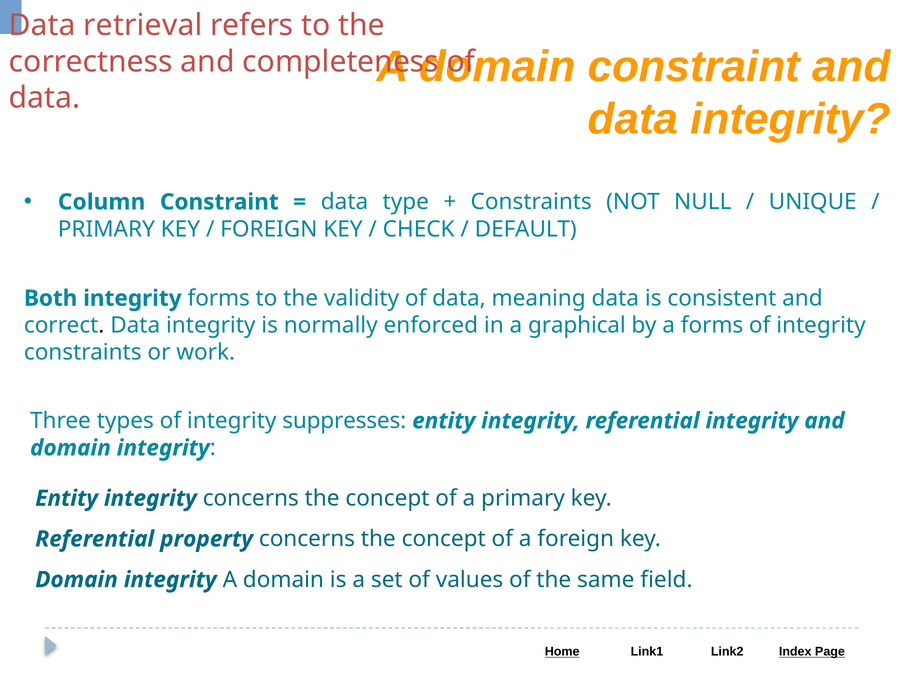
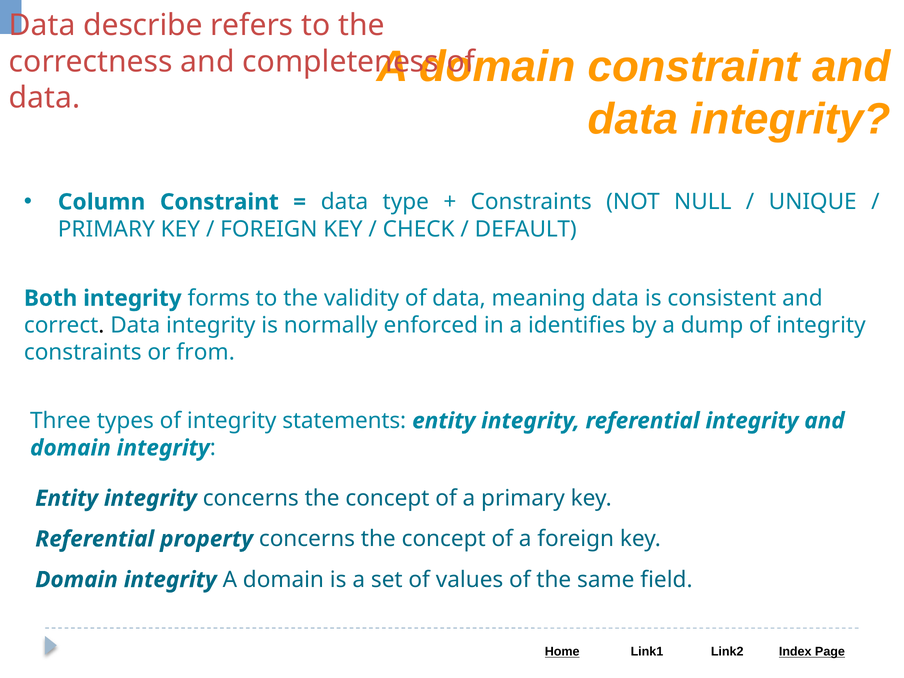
retrieval: retrieval -> describe (143, 25)
graphical: graphical -> identifies (577, 325)
a forms: forms -> dump (712, 325)
work: work -> from (206, 353)
suppresses: suppresses -> statements (344, 421)
